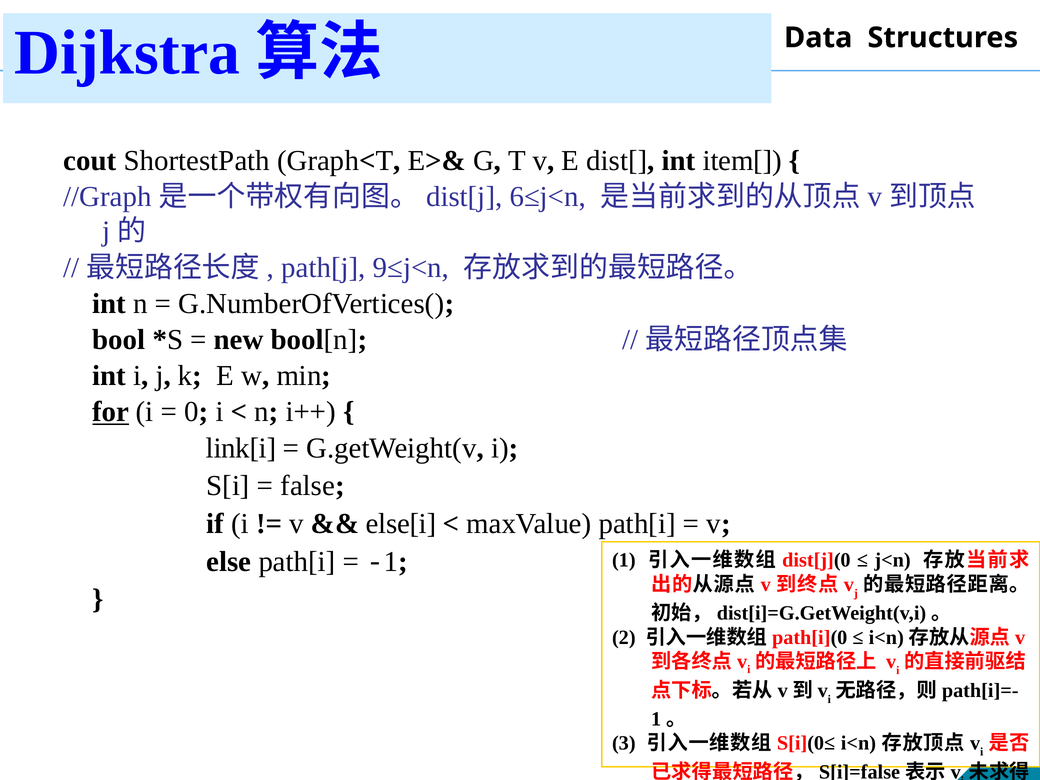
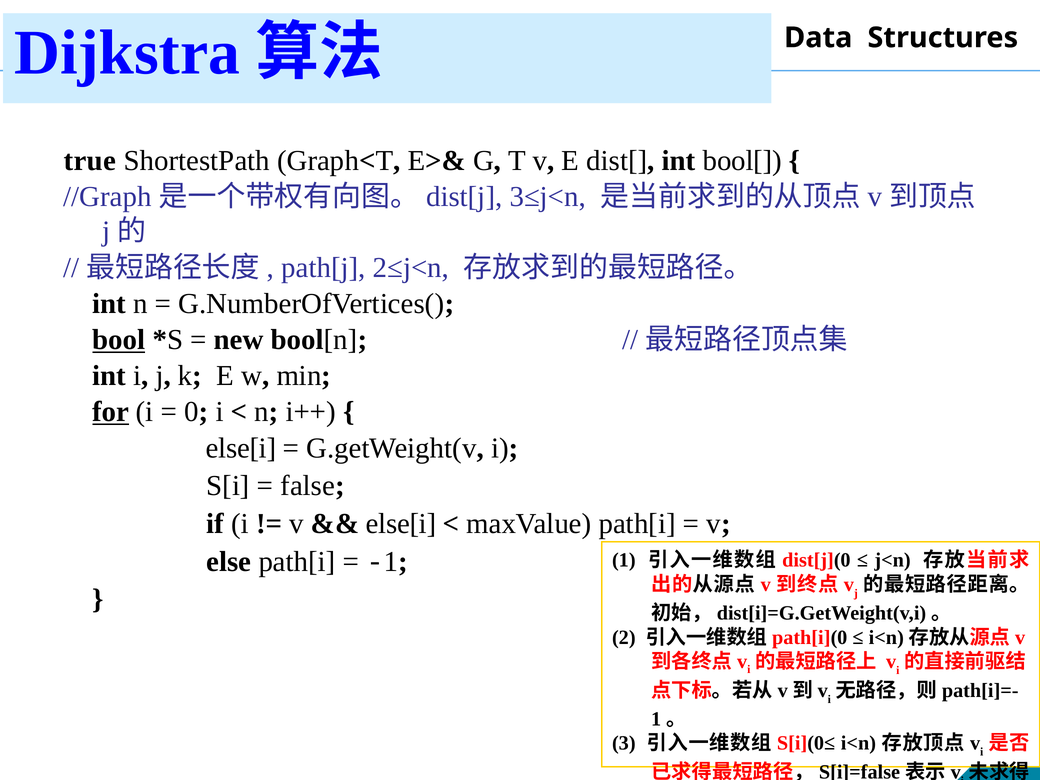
cout: cout -> true (90, 161)
item[: item[ -> bool[ (742, 161)
6≤j<n: 6≤j<n -> 3≤j<n (548, 197)
9≤j<n: 9≤j<n -> 2≤j<n (411, 267)
bool underline: none -> present (119, 340)
link[i: link[i -> else[i (241, 448)
